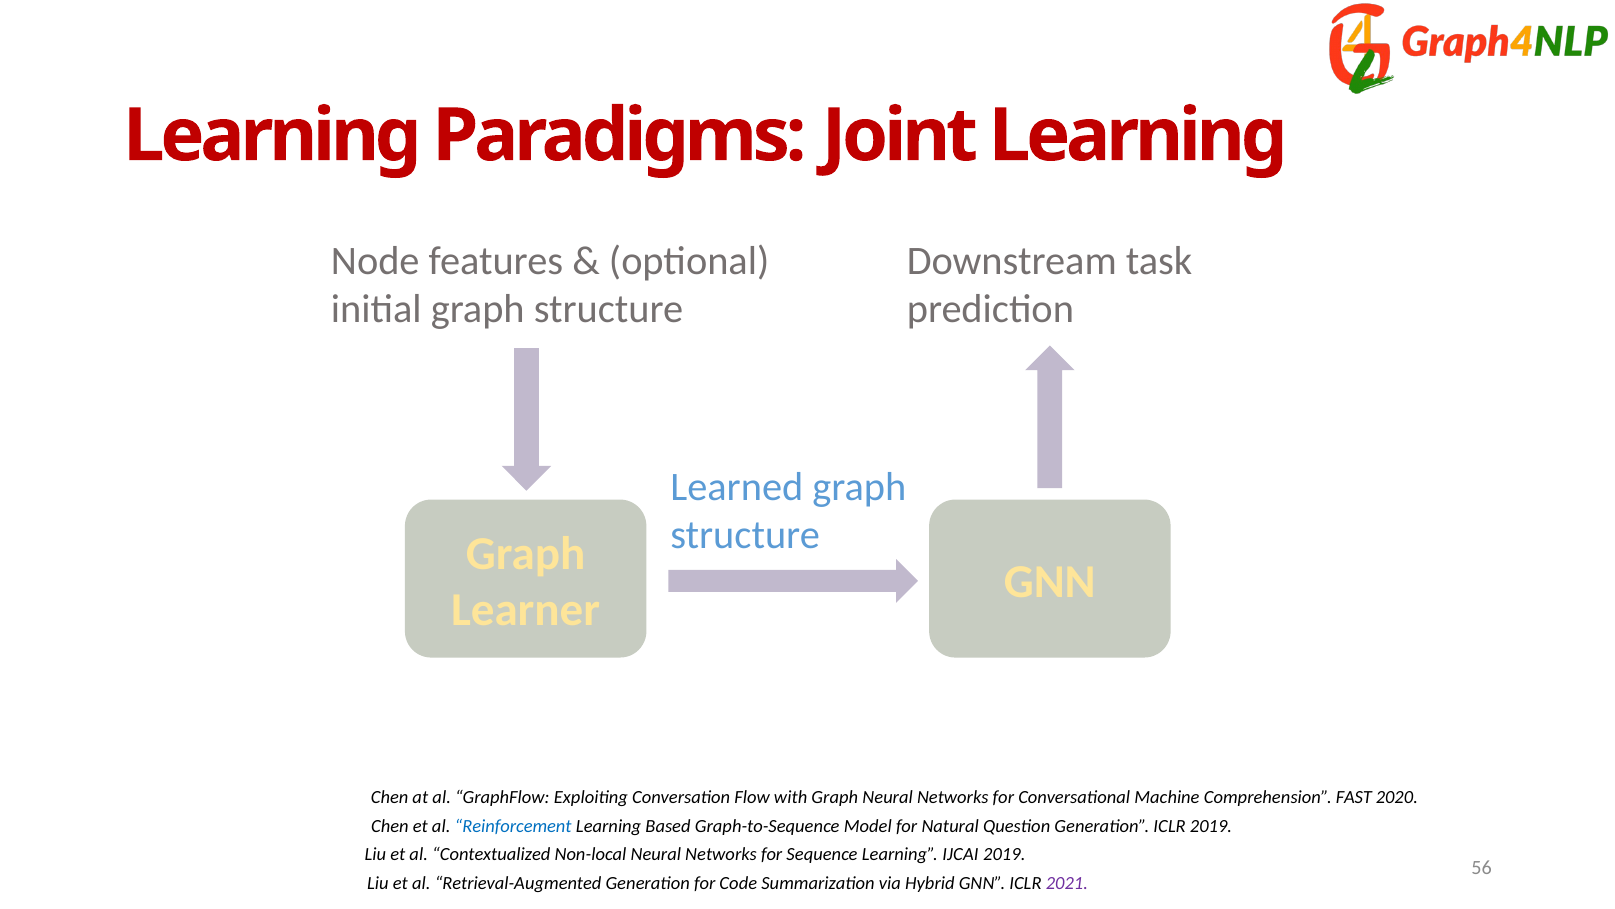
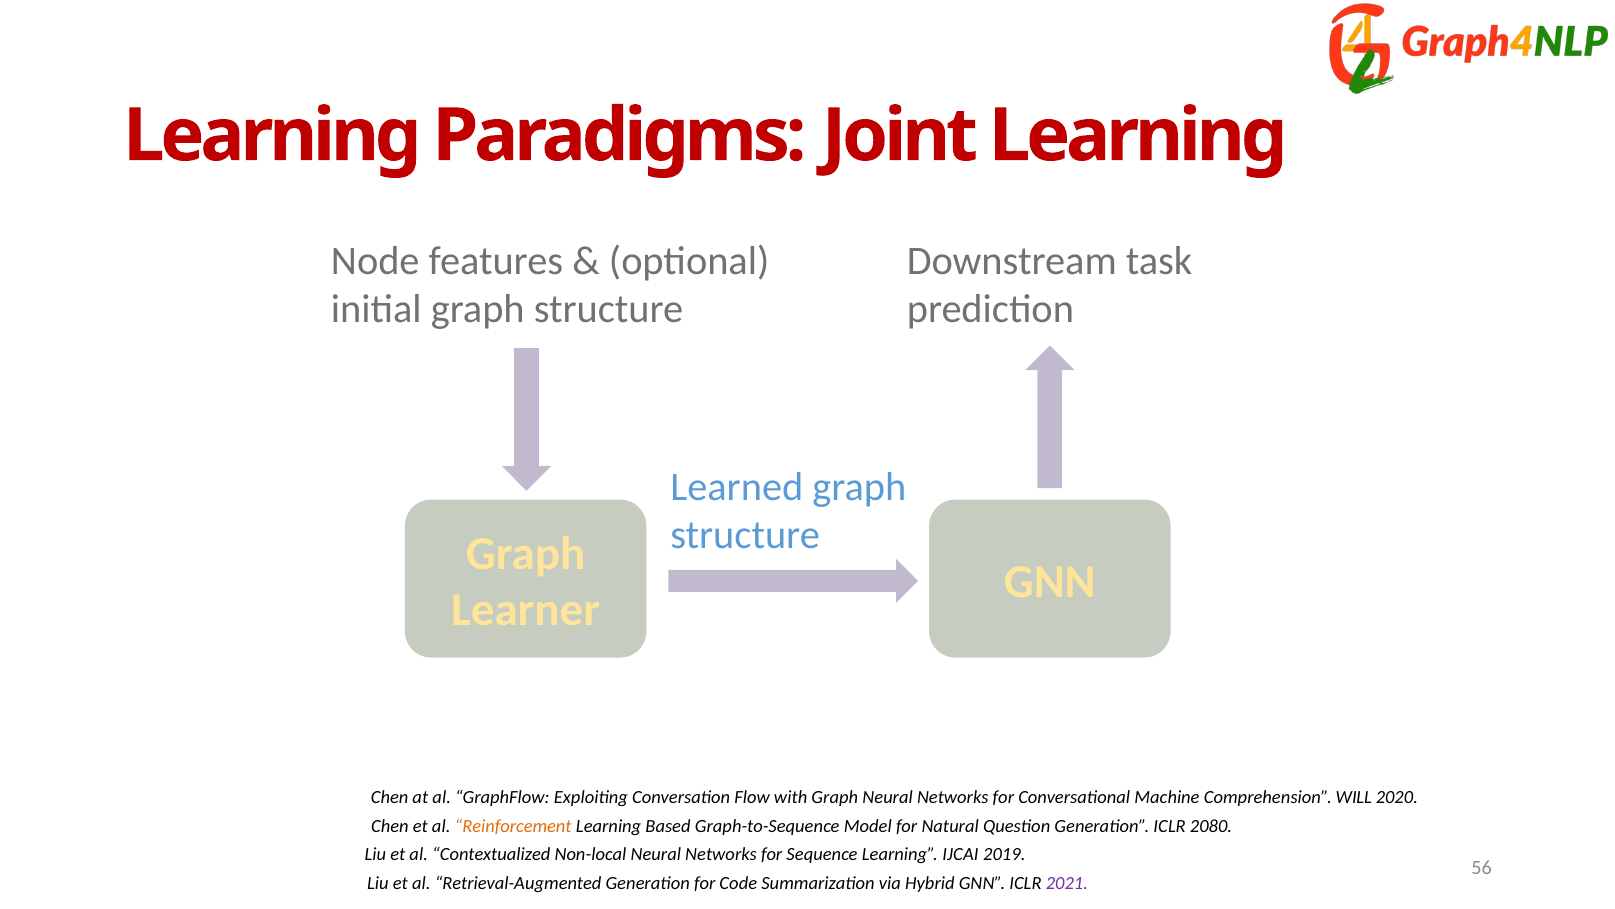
FAST: FAST -> WILL (1354, 797)
Reinforcement colour: blue -> orange (513, 826)
ICLR 2019: 2019 -> 2080 (1211, 826)
